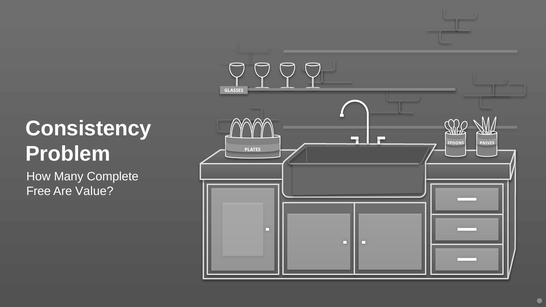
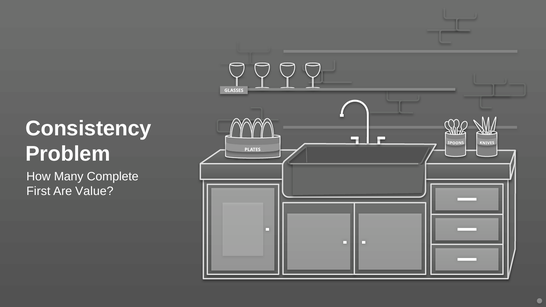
Free: Free -> First (38, 191)
